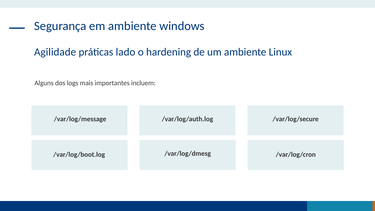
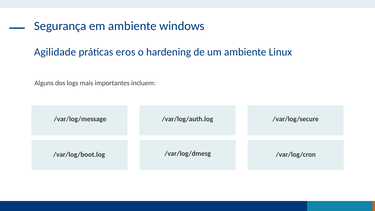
lado: lado -> eros (126, 52)
